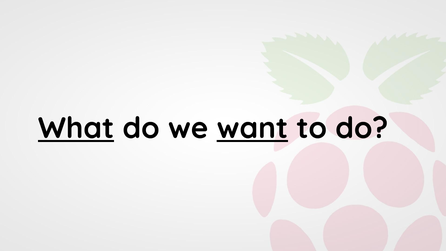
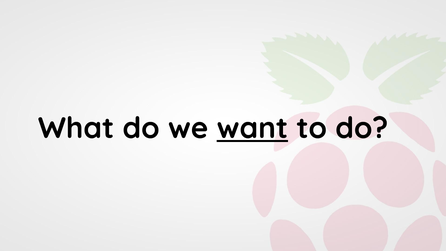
What underline: present -> none (76, 128)
